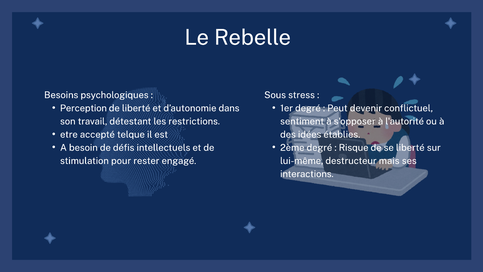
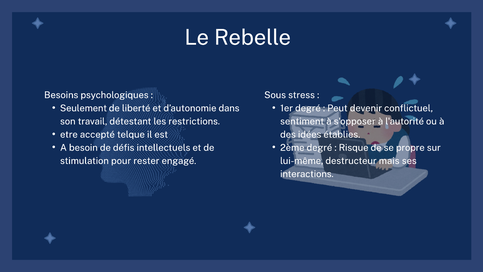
Perception: Perception -> Seulement (83, 108)
se liberté: liberté -> propre (410, 148)
